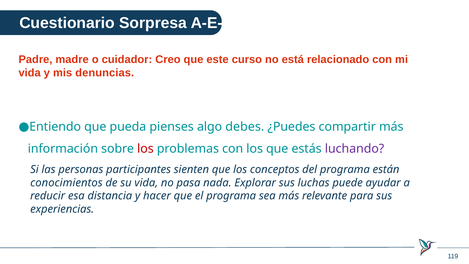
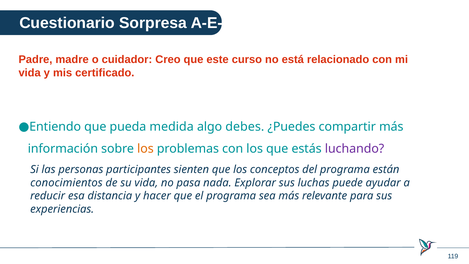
denuncias: denuncias -> certificado (105, 73)
pienses: pienses -> medida (172, 127)
los colour: red -> orange (145, 149)
